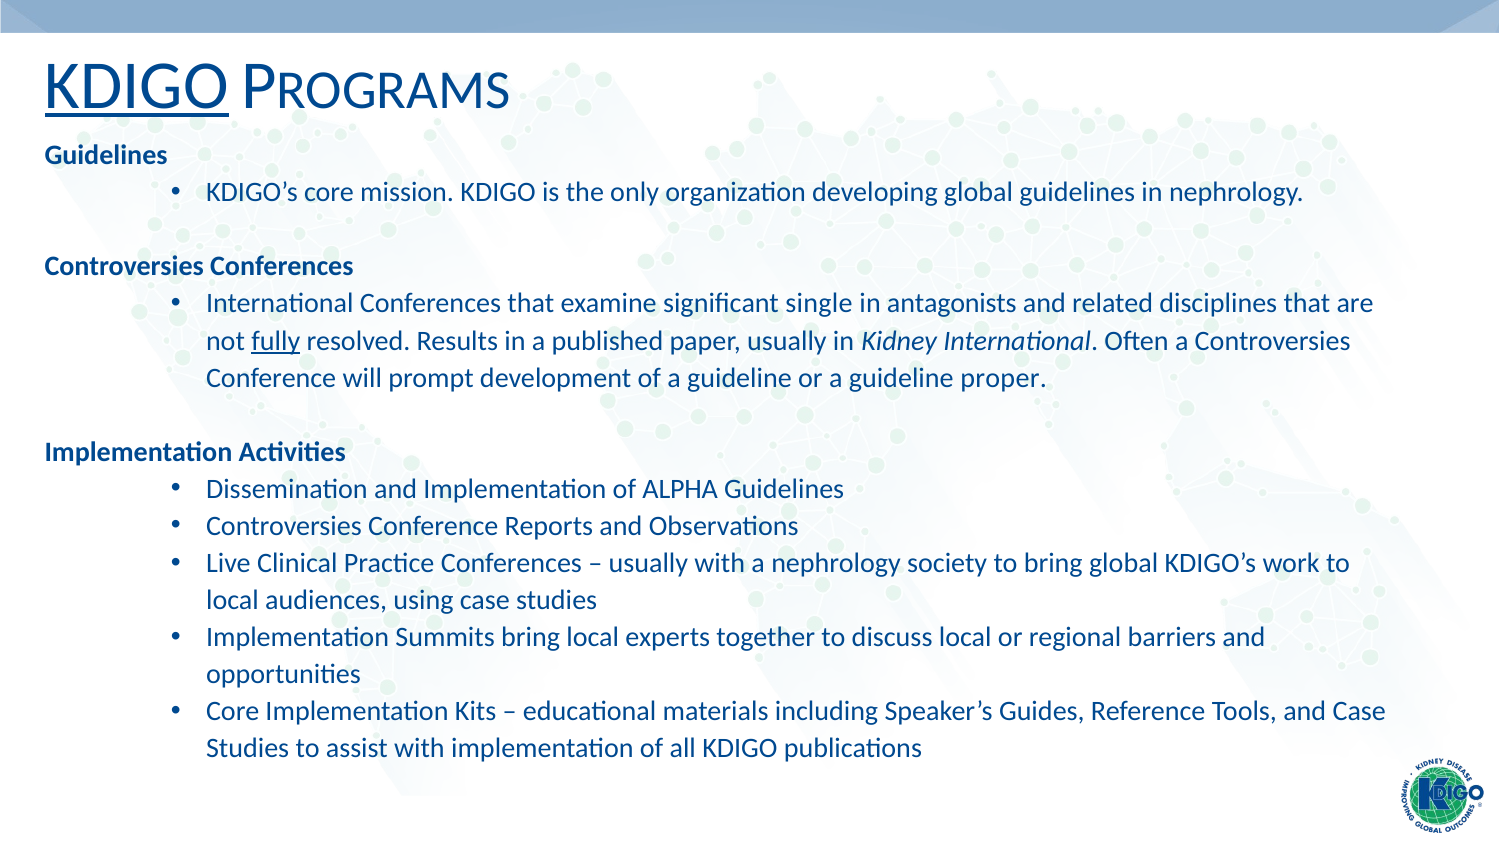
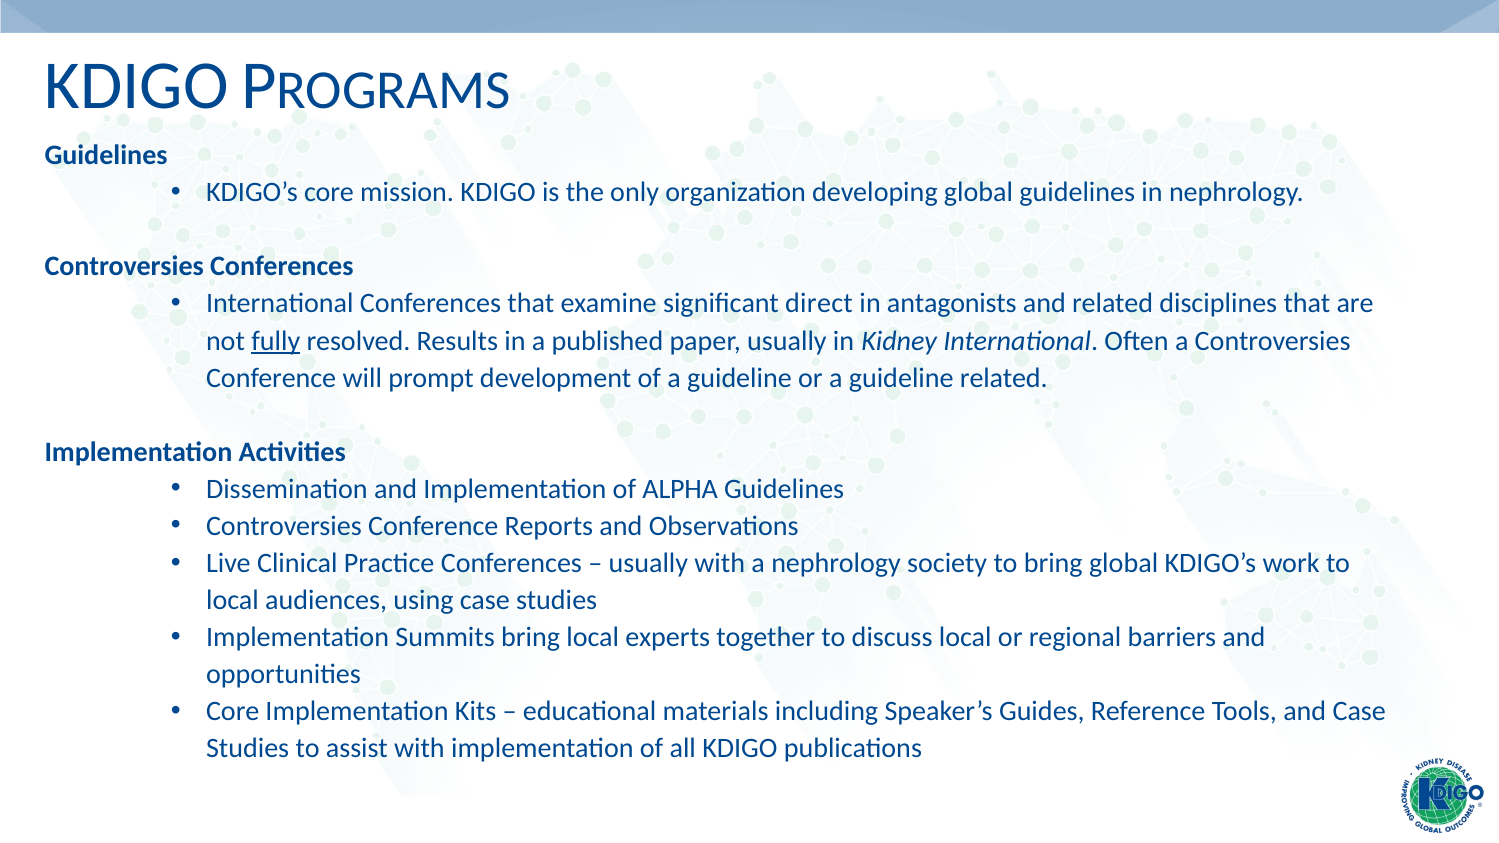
KDIGO underline: present -> none (137, 85)
single: single -> direct (819, 304)
guideline proper: proper -> related (1004, 378)
